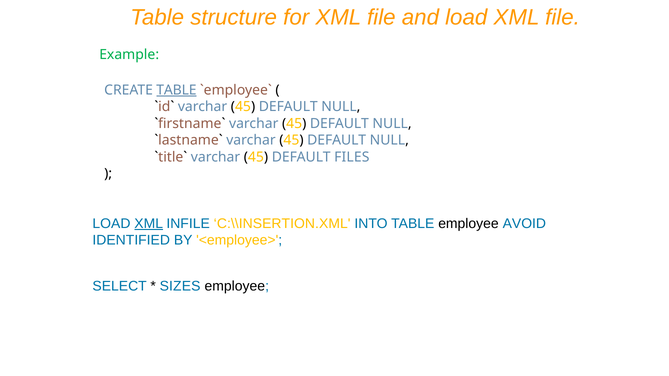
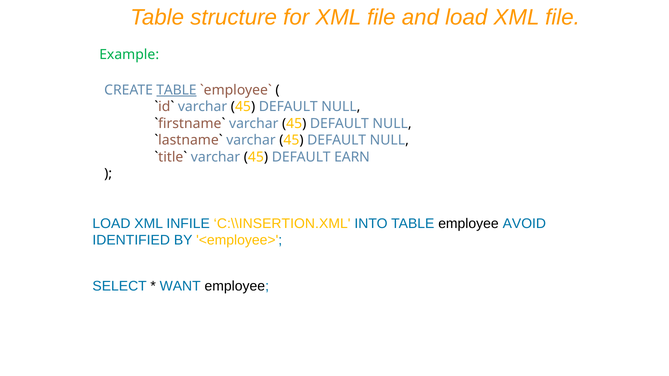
FILES: FILES -> EARN (352, 157)
XML underline: present -> none (149, 224)
SIZES: SIZES -> WANT (180, 286)
